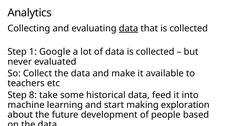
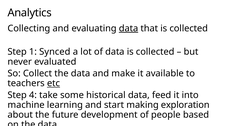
Google: Google -> Synced (55, 52)
etc underline: none -> present (54, 84)
8: 8 -> 4 (33, 95)
